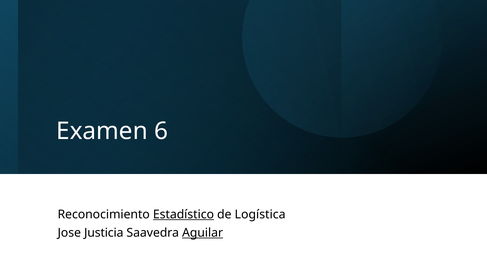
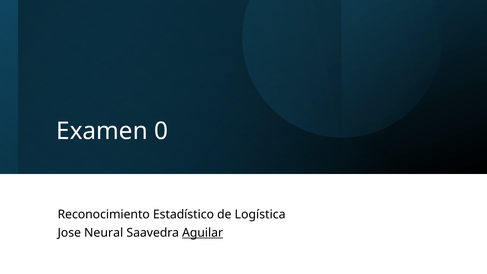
6: 6 -> 0 (161, 131)
Estadístico underline: present -> none (183, 214)
Justicia: Justicia -> Neural (104, 233)
